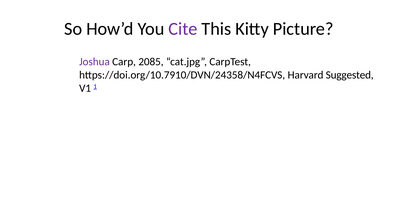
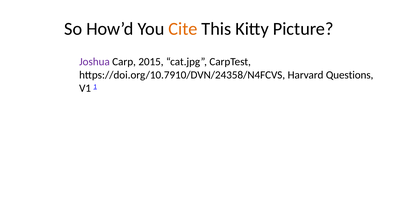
Cite colour: purple -> orange (183, 29)
2085: 2085 -> 2015 (151, 62)
Suggested: Suggested -> Questions (350, 75)
